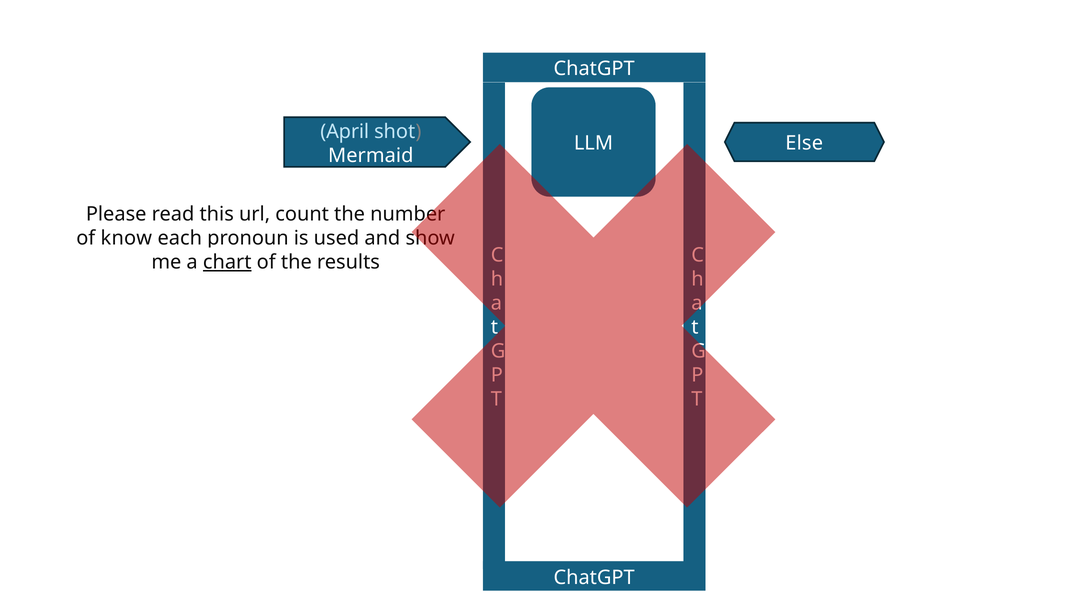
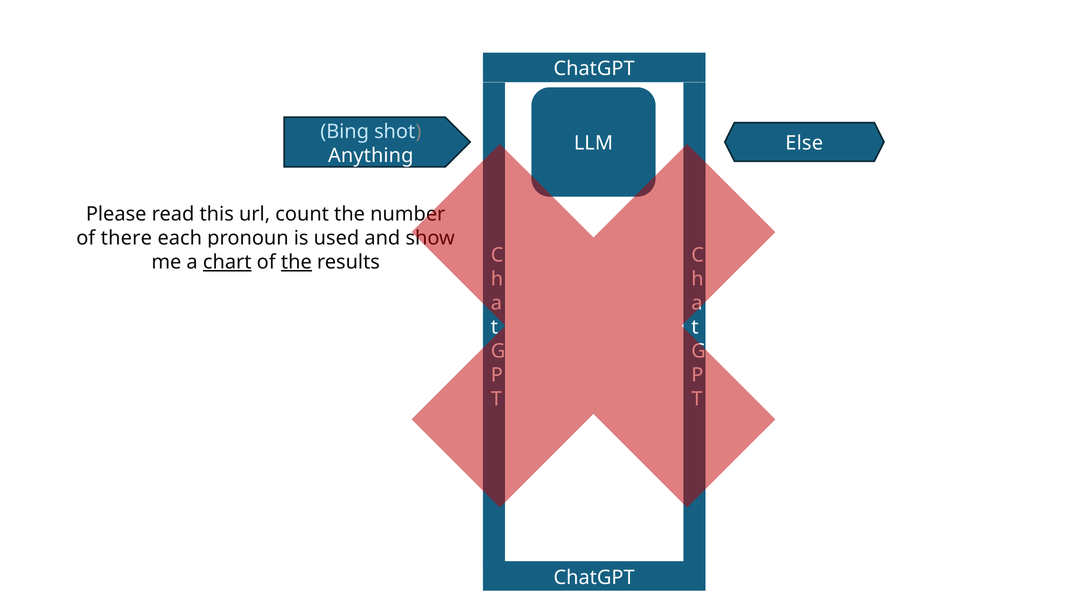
April: April -> Bing (345, 131)
Mermaid: Mermaid -> Anything (371, 155)
know: know -> there (126, 238)
the underline: none -> present (296, 262)
